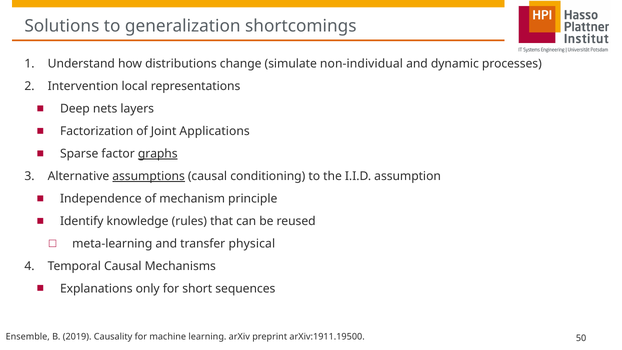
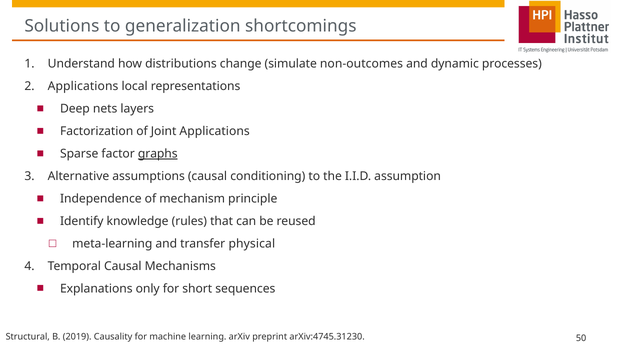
non-individual: non-individual -> non-outcomes (361, 64)
Intervention: Intervention -> Applications (83, 86)
assumptions underline: present -> none (149, 176)
Ensemble: Ensemble -> Structural (28, 337)
arXiv:1911.19500: arXiv:1911.19500 -> arXiv:4745.31230 (327, 337)
